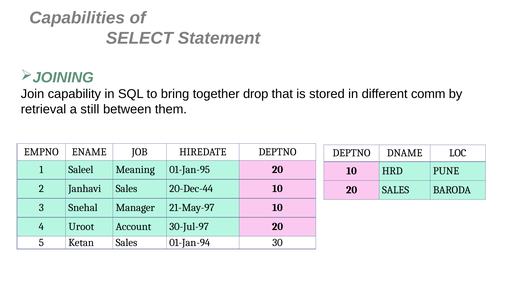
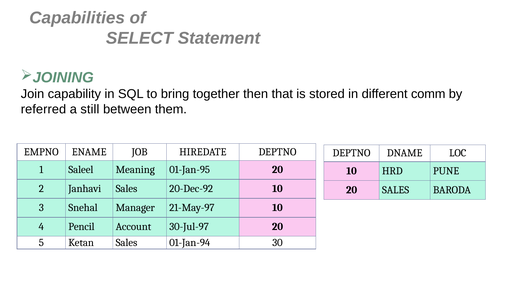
drop: drop -> then (256, 94)
retrieval: retrieval -> referred (43, 109)
20-Dec-44: 20-Dec-44 -> 20-Dec-92 (191, 189)
Uroot: Uroot -> Pencil (81, 227)
